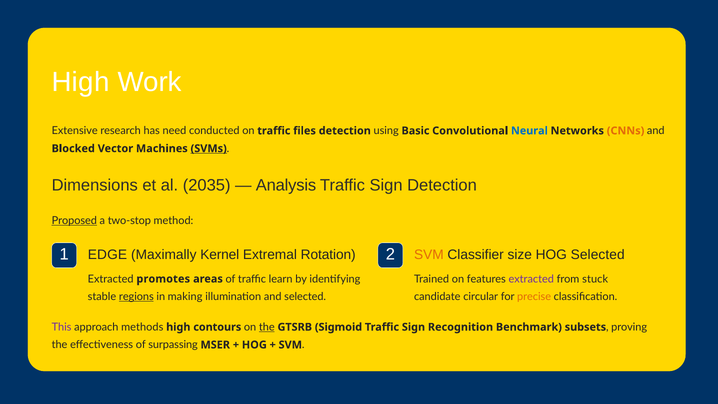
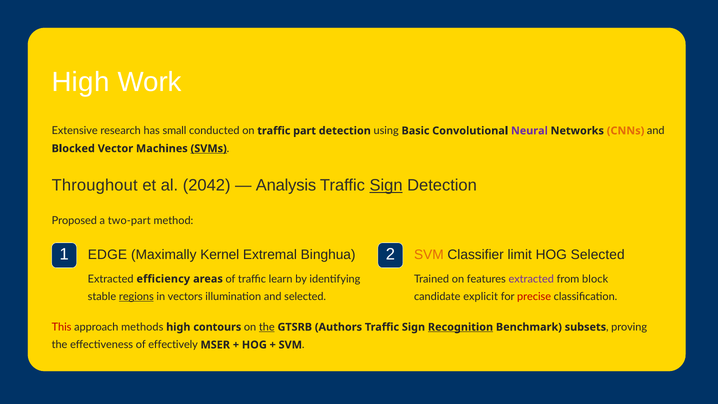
need: need -> small (174, 131)
files: files -> part (305, 131)
Neural colour: blue -> purple (529, 131)
Dimensions: Dimensions -> Throughout (95, 185)
2035: 2035 -> 2042 (207, 185)
Sign underline: none -> present (386, 185)
Proposed underline: present -> none (74, 221)
two-stop: two-stop -> two-part (129, 221)
Rotation: Rotation -> Binghua (328, 255)
size: size -> limit (520, 255)
promotes: promotes -> efficiency (163, 279)
stuck: stuck -> block (595, 279)
making: making -> vectors (185, 297)
circular: circular -> explicit (481, 297)
precise colour: orange -> red (534, 297)
This colour: purple -> red (62, 327)
Sigmoid: Sigmoid -> Authors (338, 327)
Recognition underline: none -> present (460, 327)
surpassing: surpassing -> effectively (173, 345)
